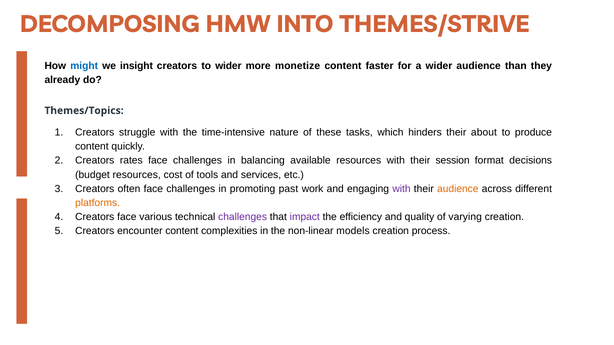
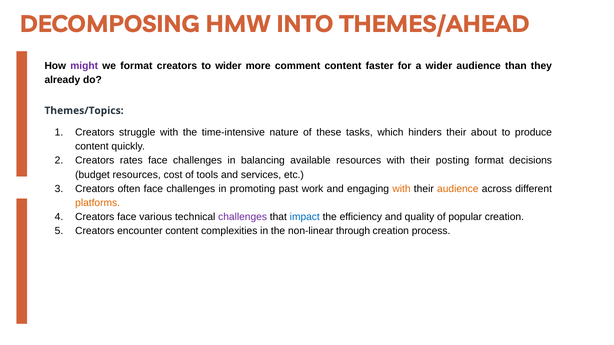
THEMES/STRIVE: THEMES/STRIVE -> THEMES/AHEAD (435, 24)
might colour: blue -> purple (84, 66)
we insight: insight -> format (136, 66)
monetize: monetize -> comment (298, 66)
session: session -> posting (452, 161)
with colour: purple -> orange (401, 189)
impact colour: purple -> blue (305, 217)
varying: varying -> popular (465, 217)
models: models -> through (353, 231)
